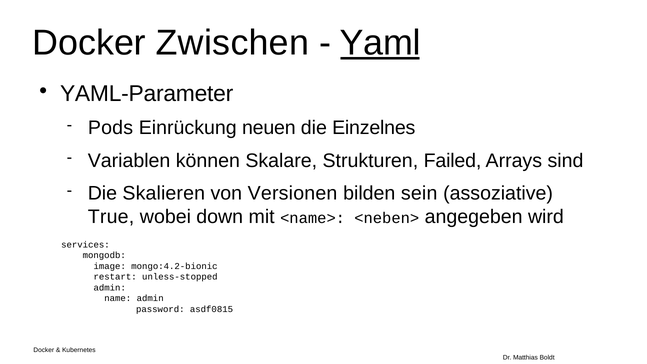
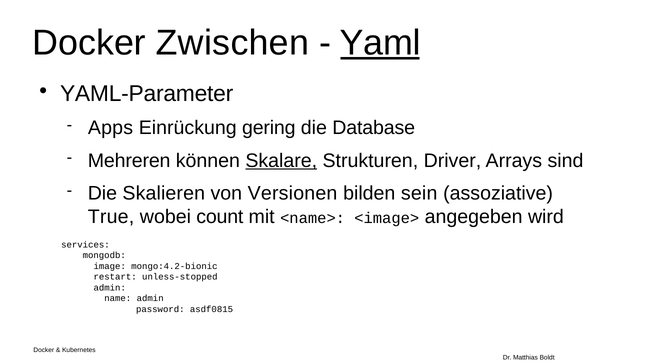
Pods: Pods -> Apps (110, 128)
neuen: neuen -> gering (269, 128)
Einzelnes: Einzelnes -> Database (374, 128)
Variablen: Variablen -> Mehreren (129, 161)
Skalare underline: none -> present (281, 161)
Failed: Failed -> Driver (452, 161)
down: down -> count (220, 217)
<neben>: <neben> -> <image> (387, 218)
